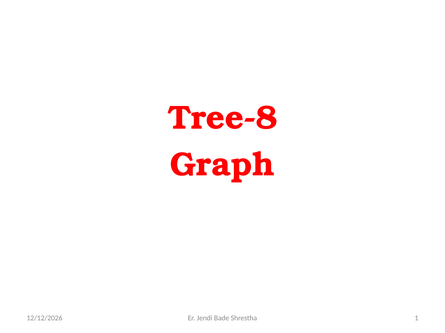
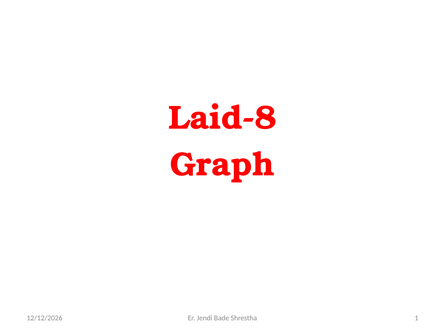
Tree-8: Tree-8 -> Laid-8 (223, 118)
